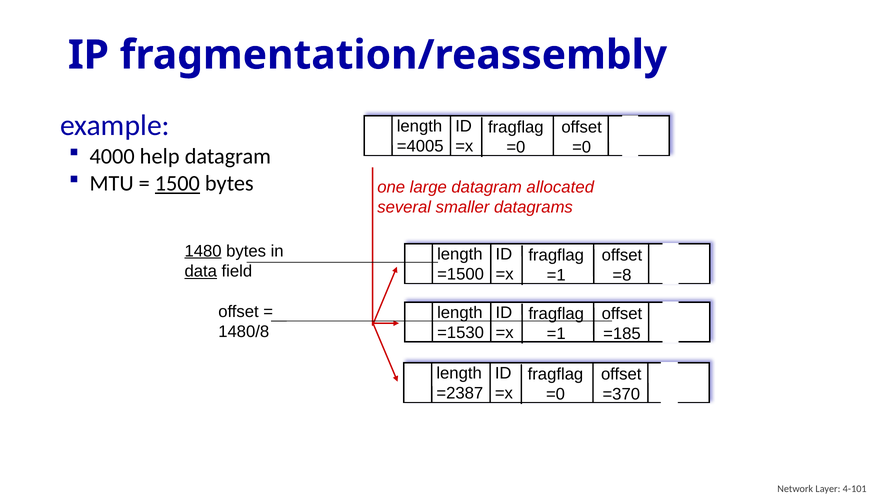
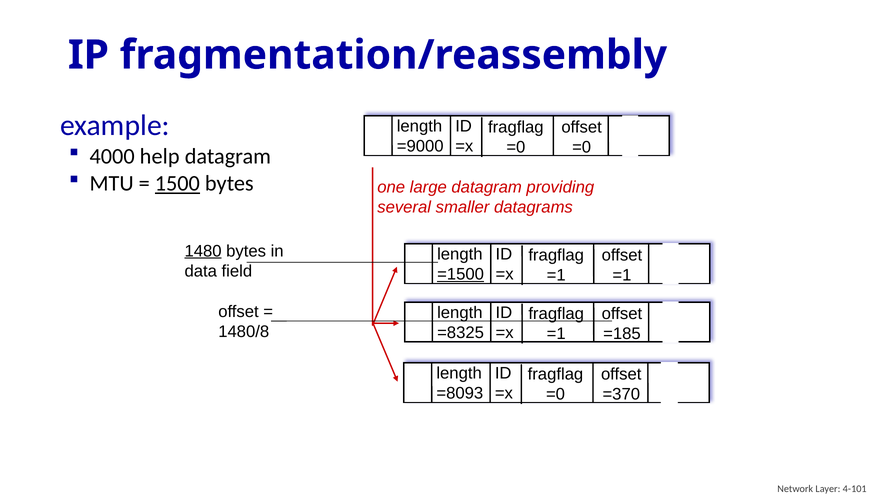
=4005: =4005 -> =9000 (420, 146)
allocated: allocated -> providing (560, 187)
data underline: present -> none (201, 271)
=1500 underline: none -> present (461, 274)
=8: =8 -> =1 (622, 275)
=1530: =1530 -> =8325 (461, 332)
=2387: =2387 -> =8093 (460, 393)
